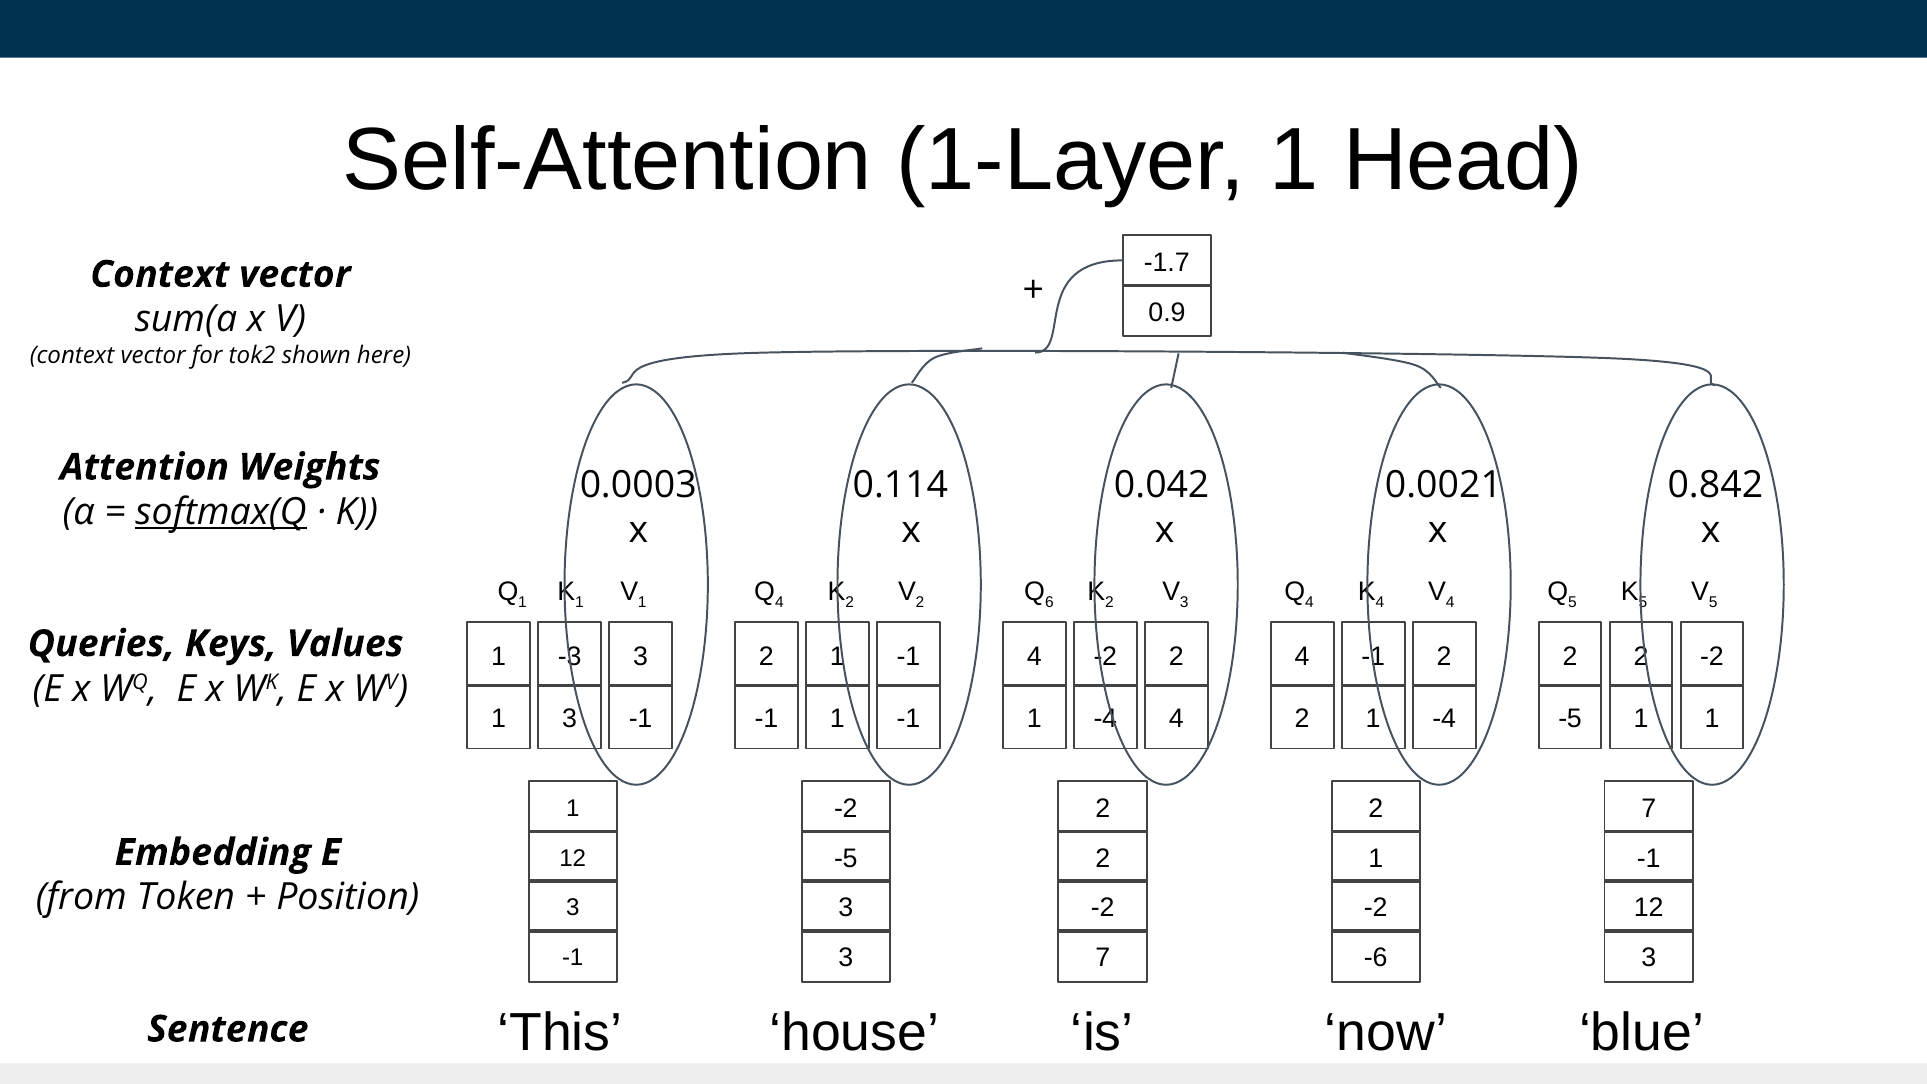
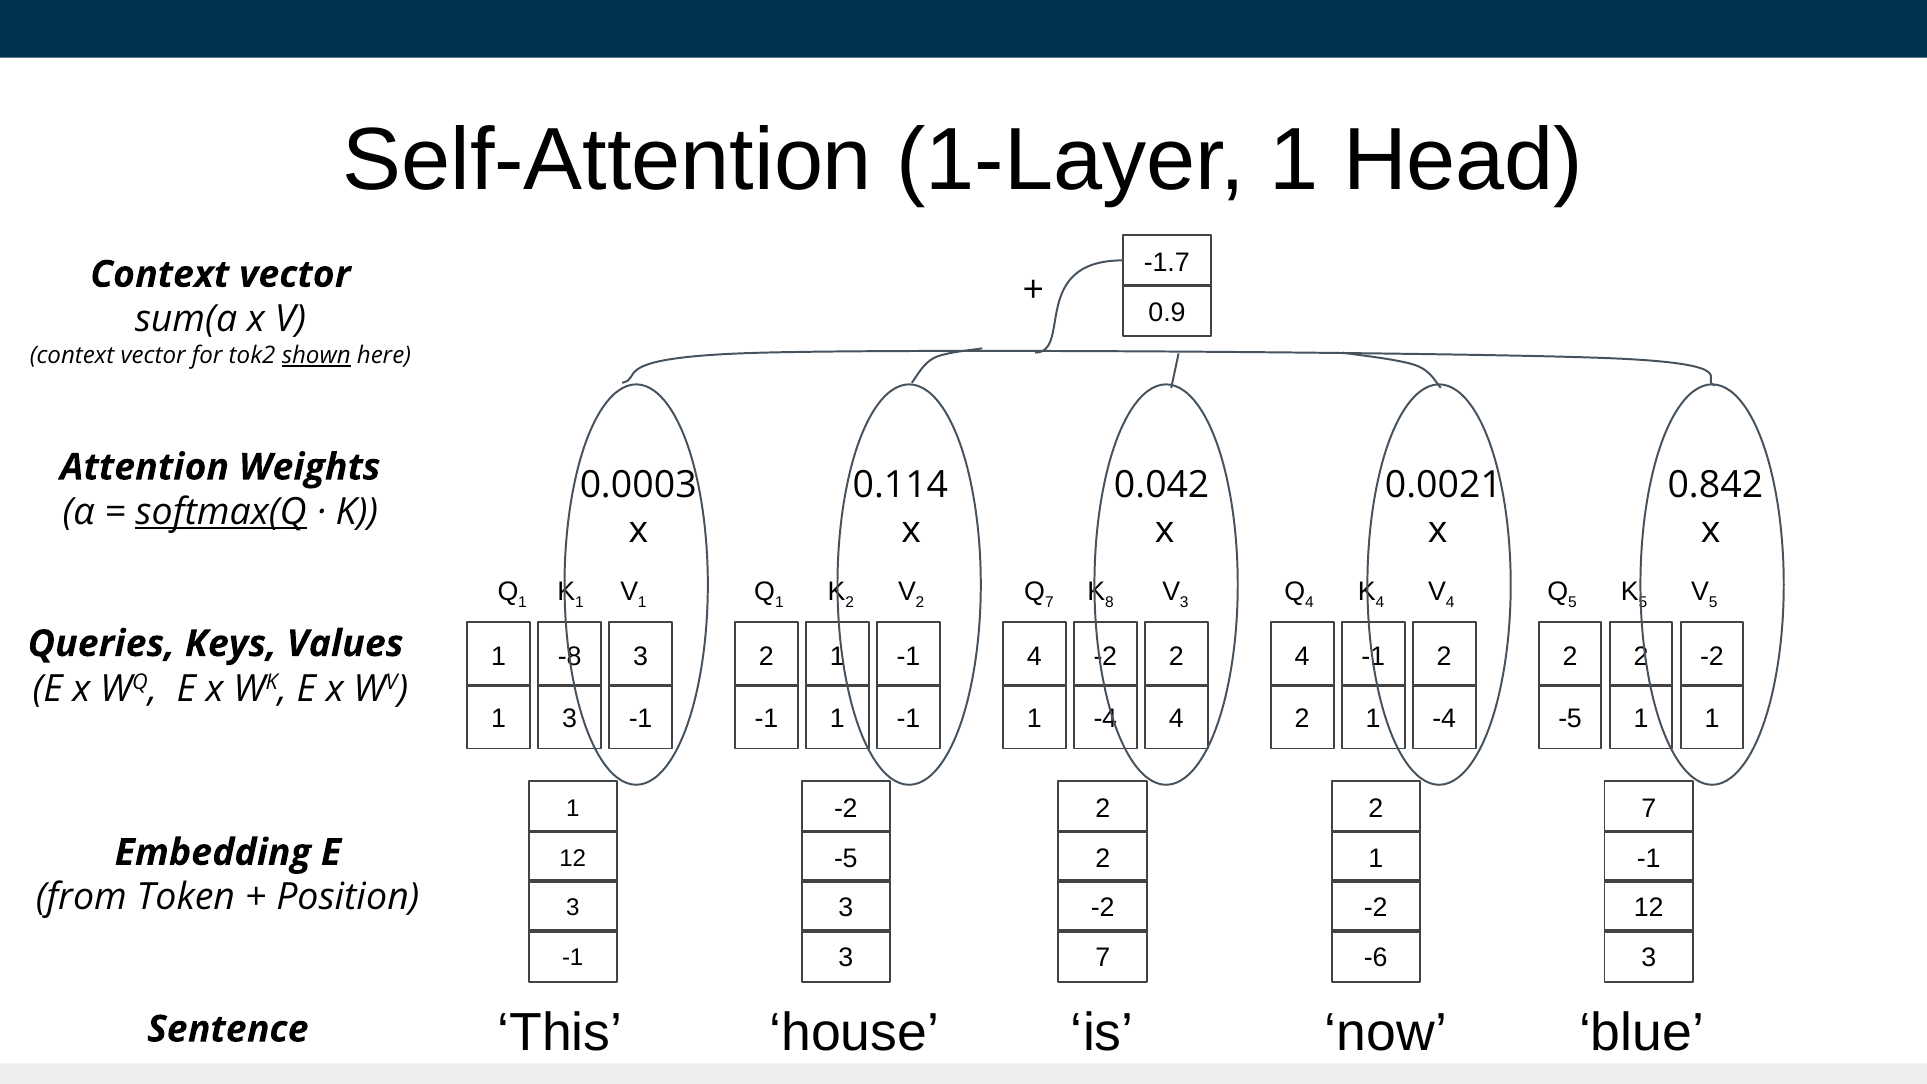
shown underline: none -> present (316, 356)
4: 4 -> 1 (779, 602)
6: 6 -> 7 (1049, 602)
2: 2 -> 8 (1109, 602)
-3: -3 -> -8 (570, 656)
